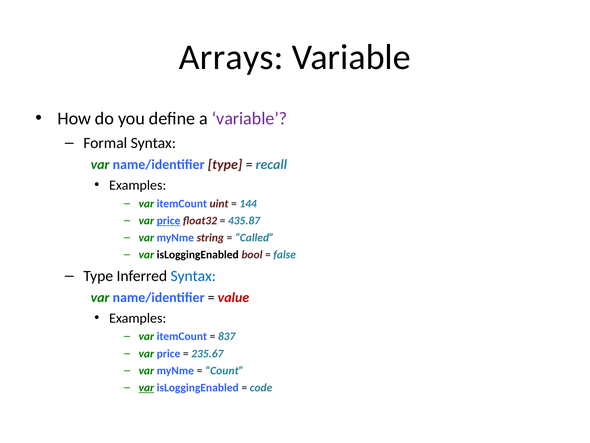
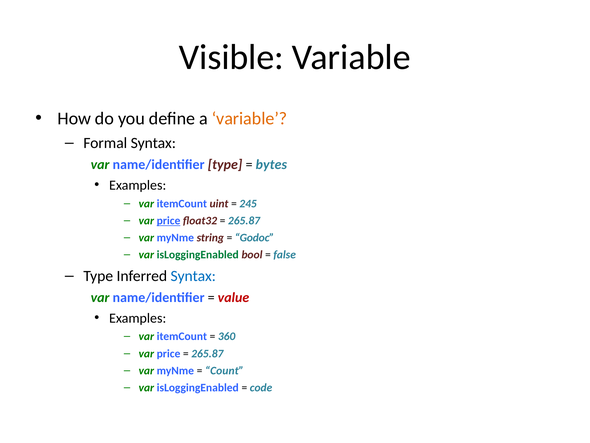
Arrays: Arrays -> Visible (231, 57)
variable colour: purple -> orange (249, 118)
recall: recall -> bytes (271, 164)
144: 144 -> 245 (248, 203)
435.87: 435.87 -> 265.87 (244, 220)
Called: Called -> Godoc (255, 237)
isLoggingEnabled colour: black -> green (198, 255)
837: 837 -> 360 (227, 336)
235.67: 235.67 -> 265.87 (207, 353)
var underline: present -> none (146, 387)
